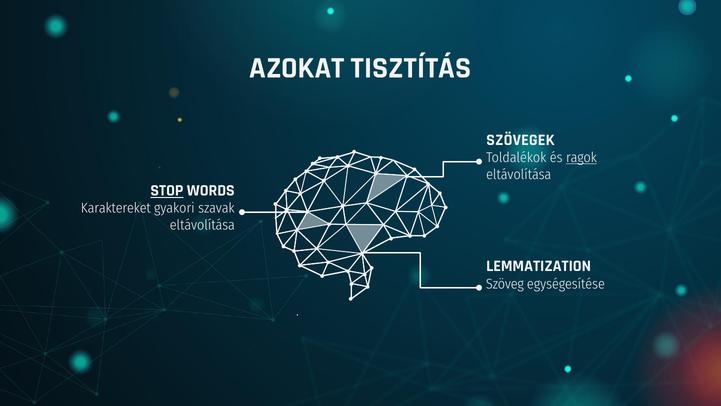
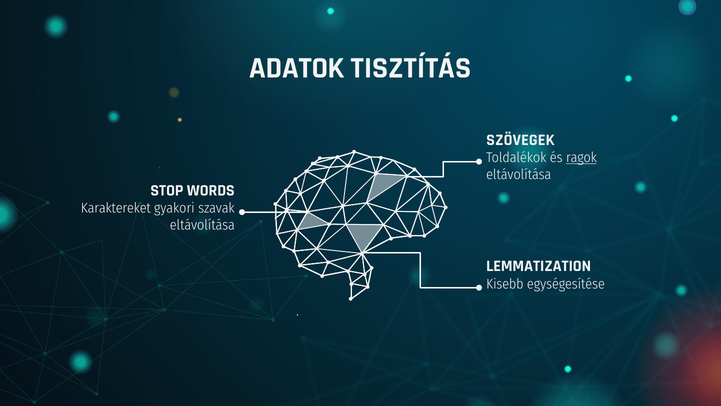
AZOKAT: AZOKAT -> ADATOK (297, 68)
STOP underline: present -> none (167, 190)
Szöveg: Szöveg -> Kisebb (505, 284)
